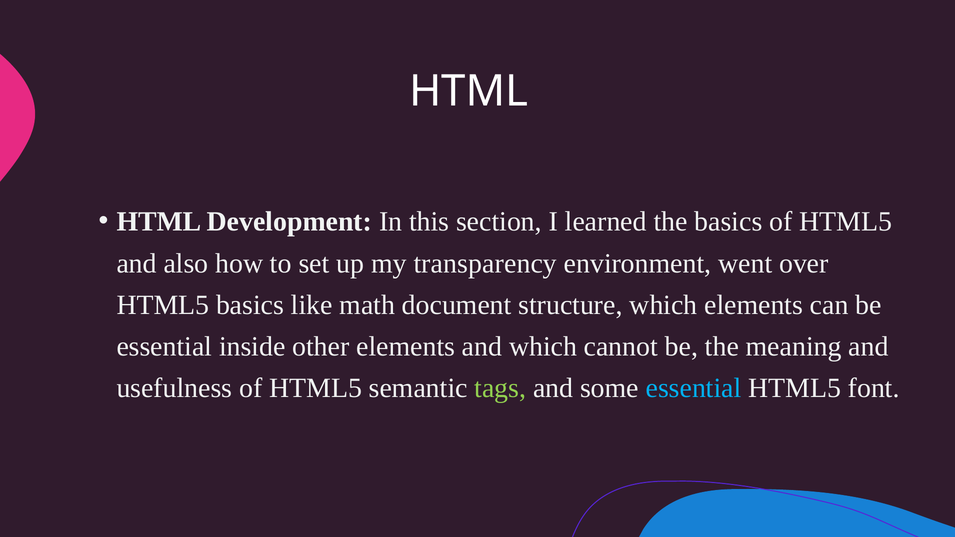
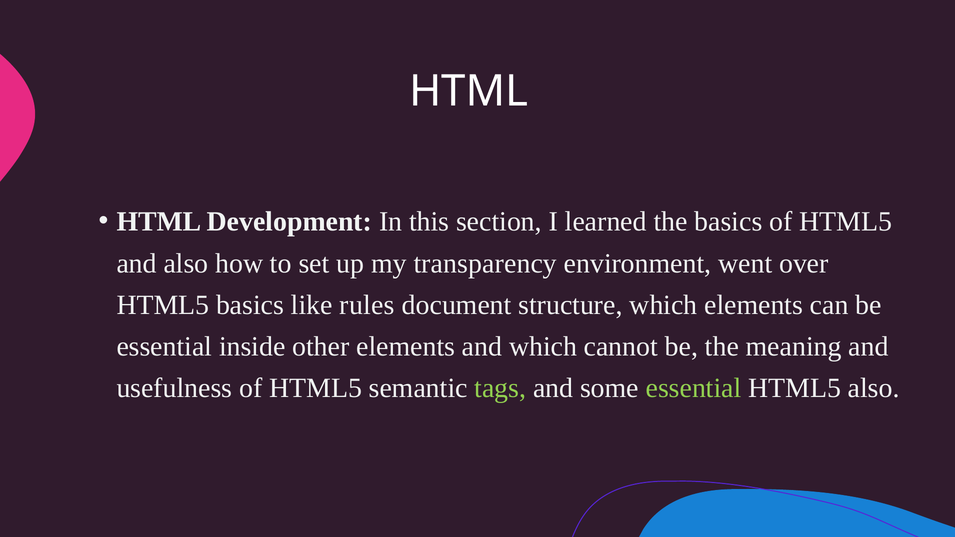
math: math -> rules (367, 305)
essential colour: light blue -> light green (694, 388)
HTML5 font: font -> also (874, 388)
